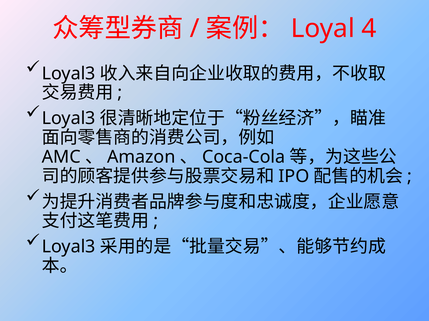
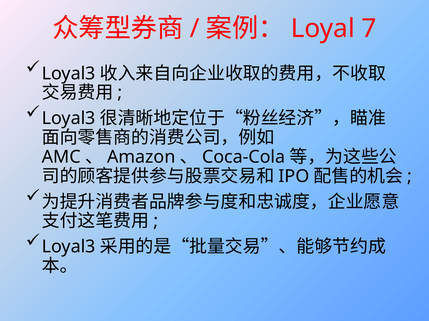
4: 4 -> 7 (369, 29)
